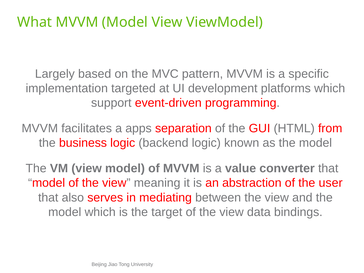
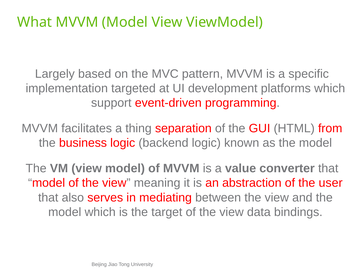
apps: apps -> thing (139, 128)
